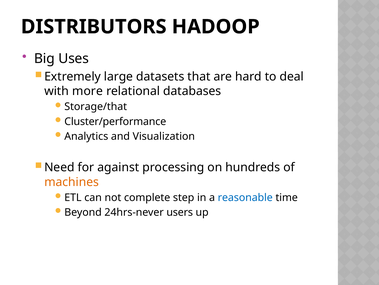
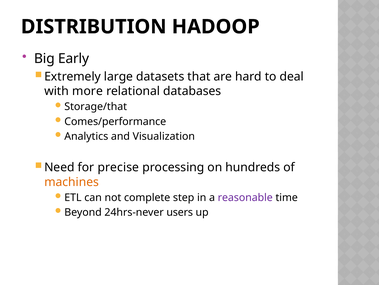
DISTRIBUTORS: DISTRIBUTORS -> DISTRIBUTION (94, 27)
Uses: Uses -> Early (74, 58)
Cluster/performance: Cluster/performance -> Comes/performance (115, 121)
against: against -> precise (118, 167)
reasonable colour: blue -> purple (245, 197)
